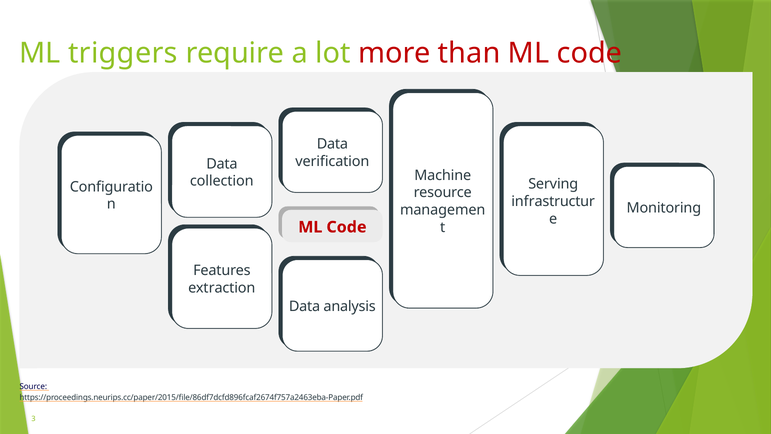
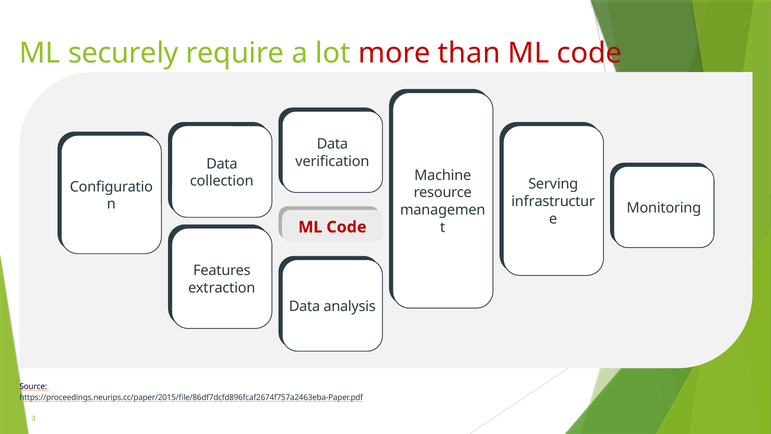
triggers: triggers -> securely (123, 53)
